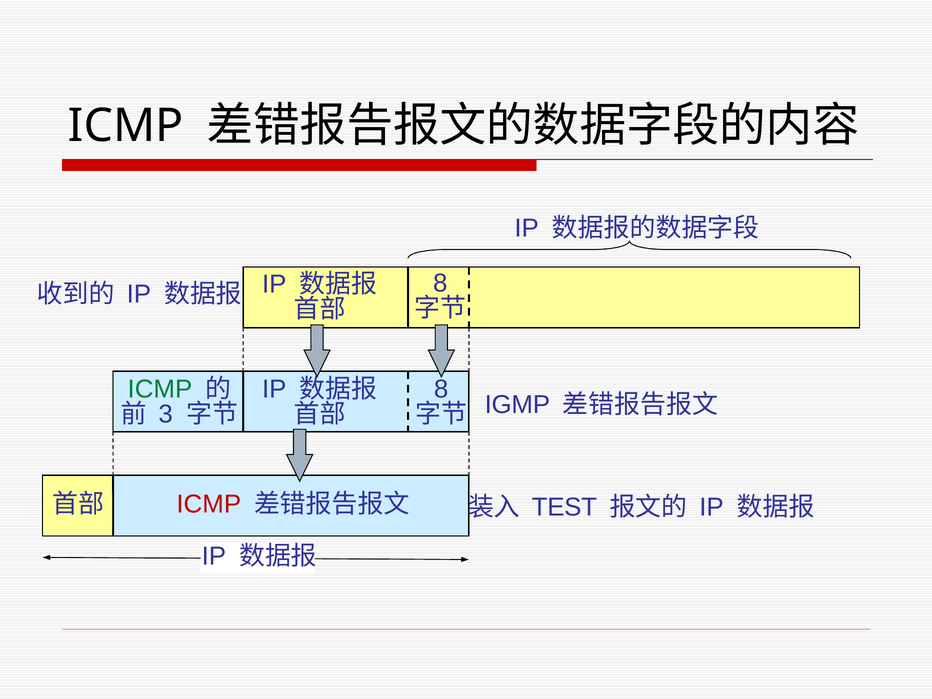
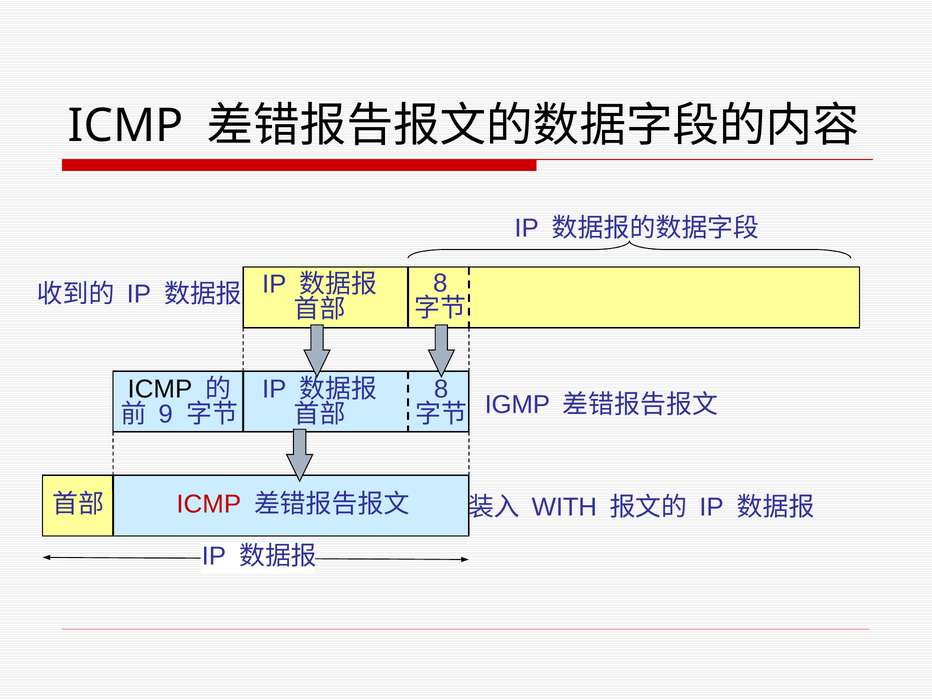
ICMP colour: green -> black (160, 389)
3: 3 -> 9 (166, 414)
TEST: TEST -> WITH (564, 507)
